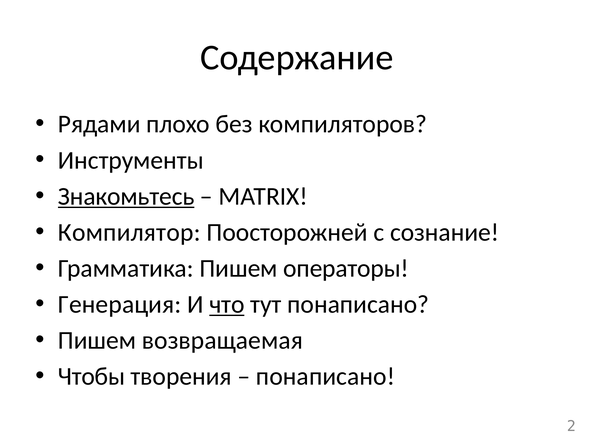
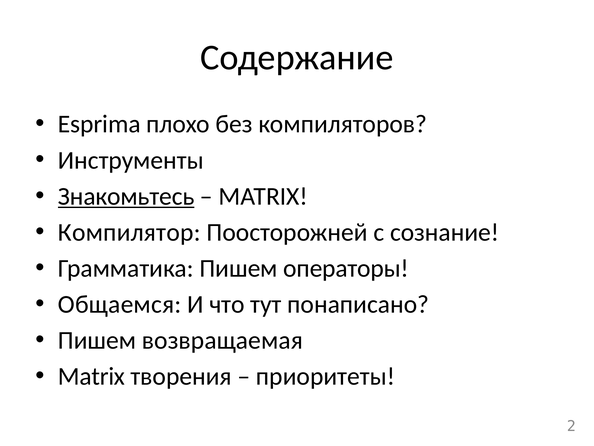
Рядами: Рядами -> Esprima (99, 124)
Генерация: Генерация -> Общаемся (120, 304)
что underline: present -> none (227, 304)
Чтобы: Чтобы -> Matrix (91, 376)
понаписано: понаписано -> приоритеты (326, 376)
